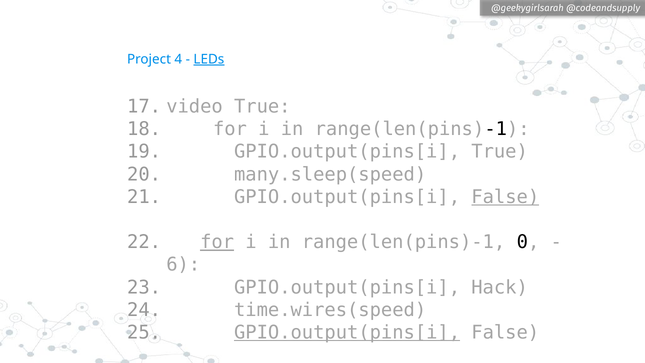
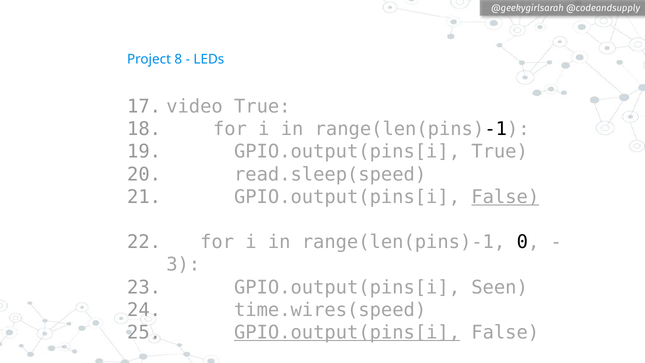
4: 4 -> 8 (178, 59)
LEDs underline: present -> none (209, 59)
many.sleep(speed: many.sleep(speed -> read.sleep(speed (330, 174)
for underline: present -> none (217, 242)
6: 6 -> 3 (183, 265)
Hack: Hack -> Seen (500, 287)
